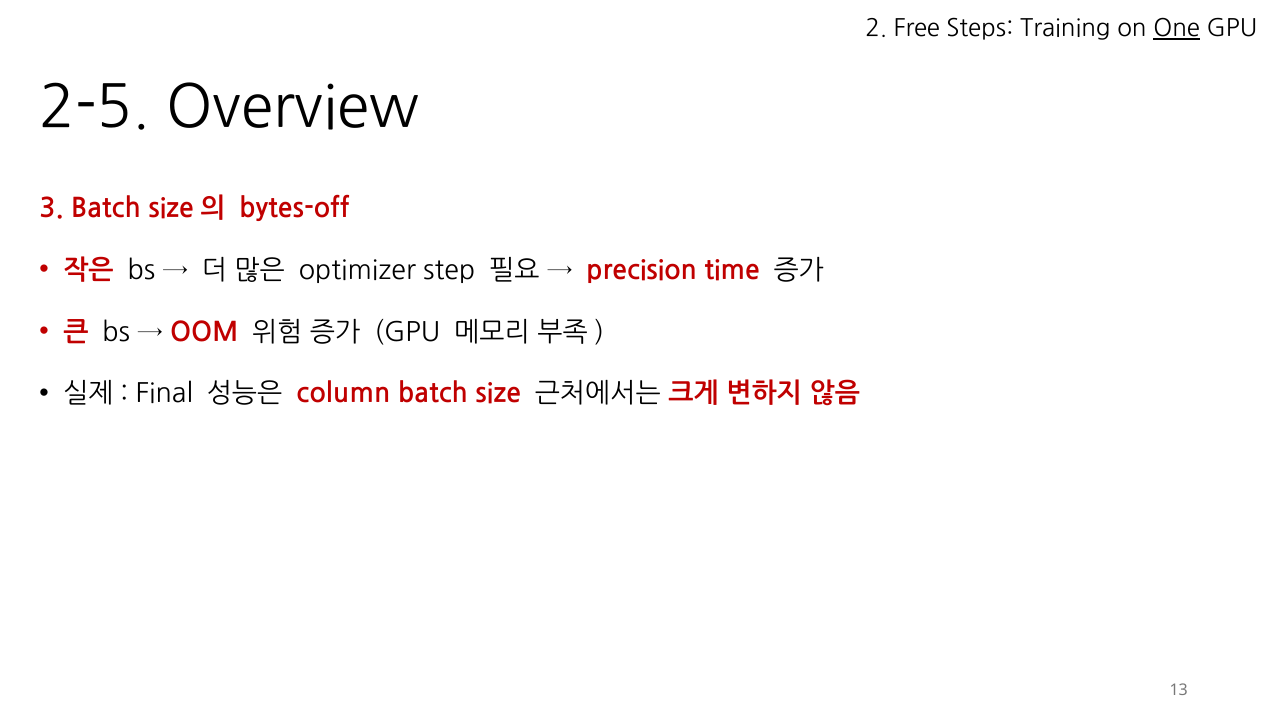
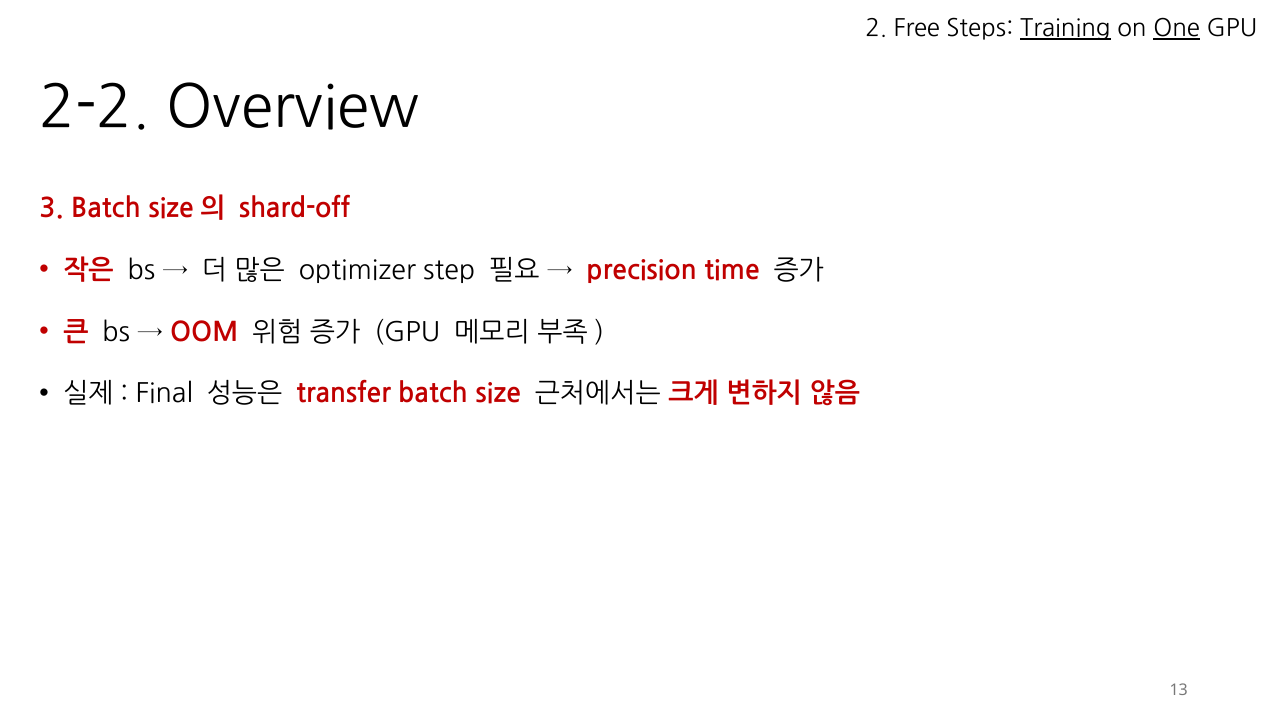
Training underline: none -> present (1065, 29)
2-5: 2-5 -> 2-2 (95, 108)
bytes-off: bytes-off -> shard-off (295, 209)
column: column -> transfer (344, 394)
